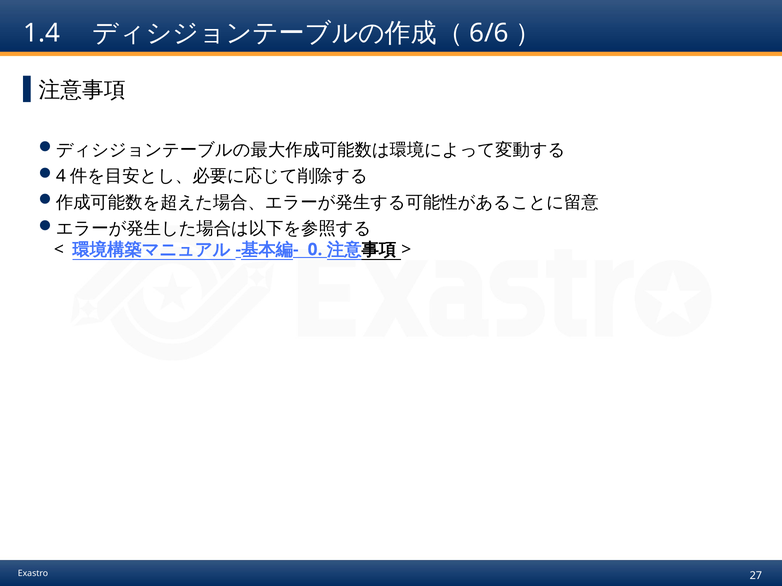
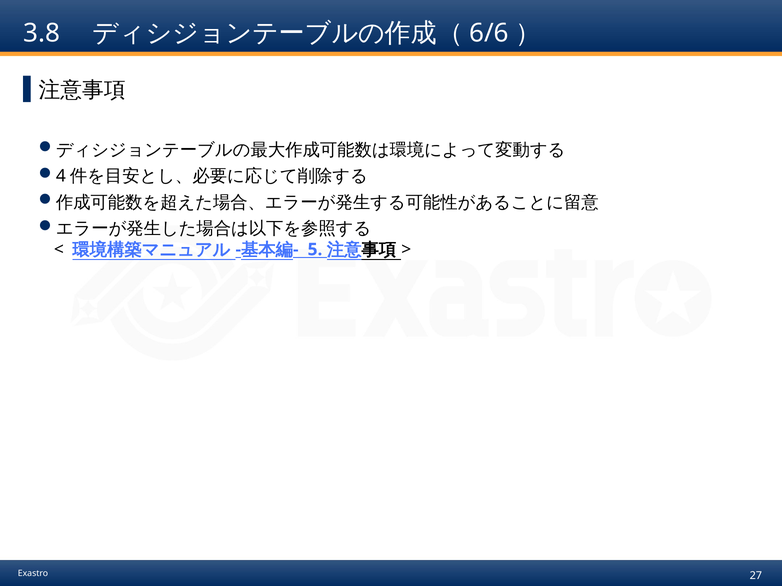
1.4: 1.4 -> 3.8 (42, 33)
0: 0 -> 5 (315, 250)
